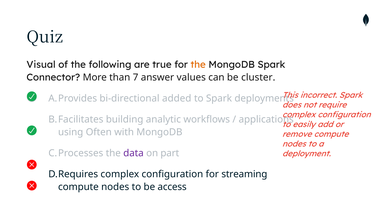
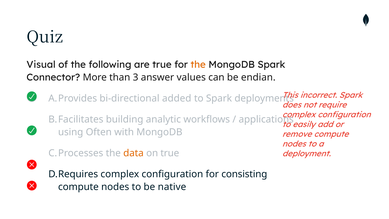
7: 7 -> 3 (136, 77)
cluster: cluster -> endian (258, 77)
data colour: purple -> orange (133, 153)
on part: part -> true (170, 153)
streaming: streaming -> consisting (244, 174)
access: access -> native (172, 187)
